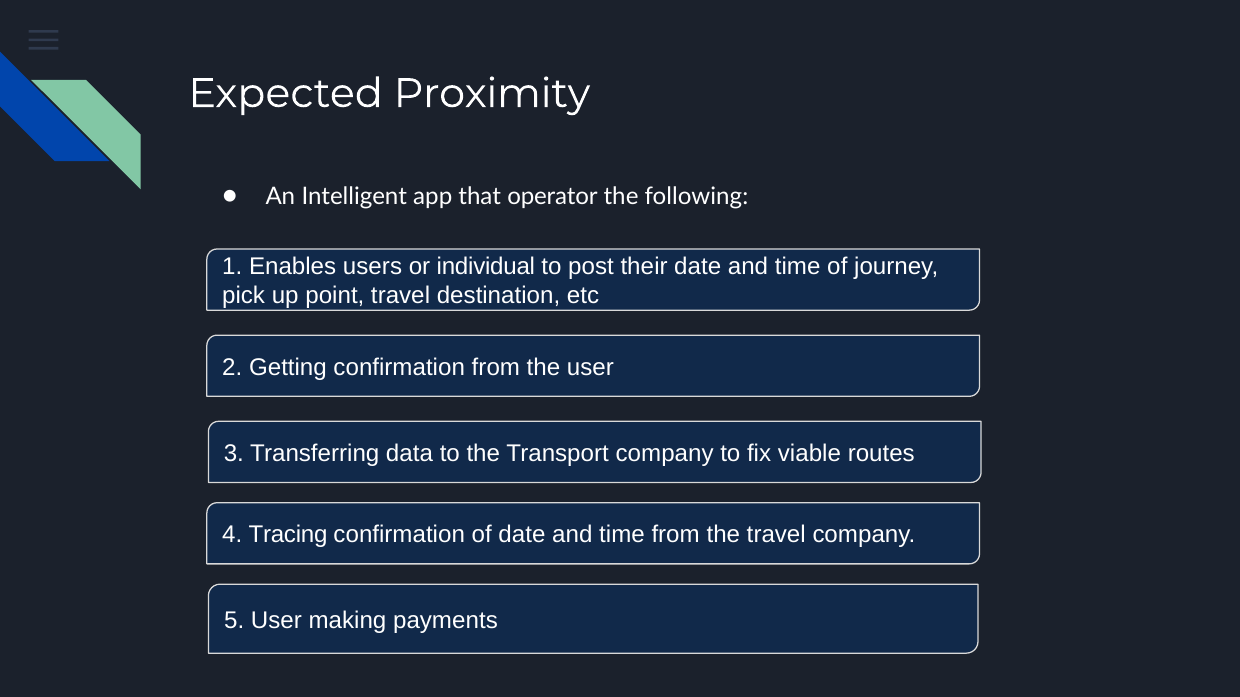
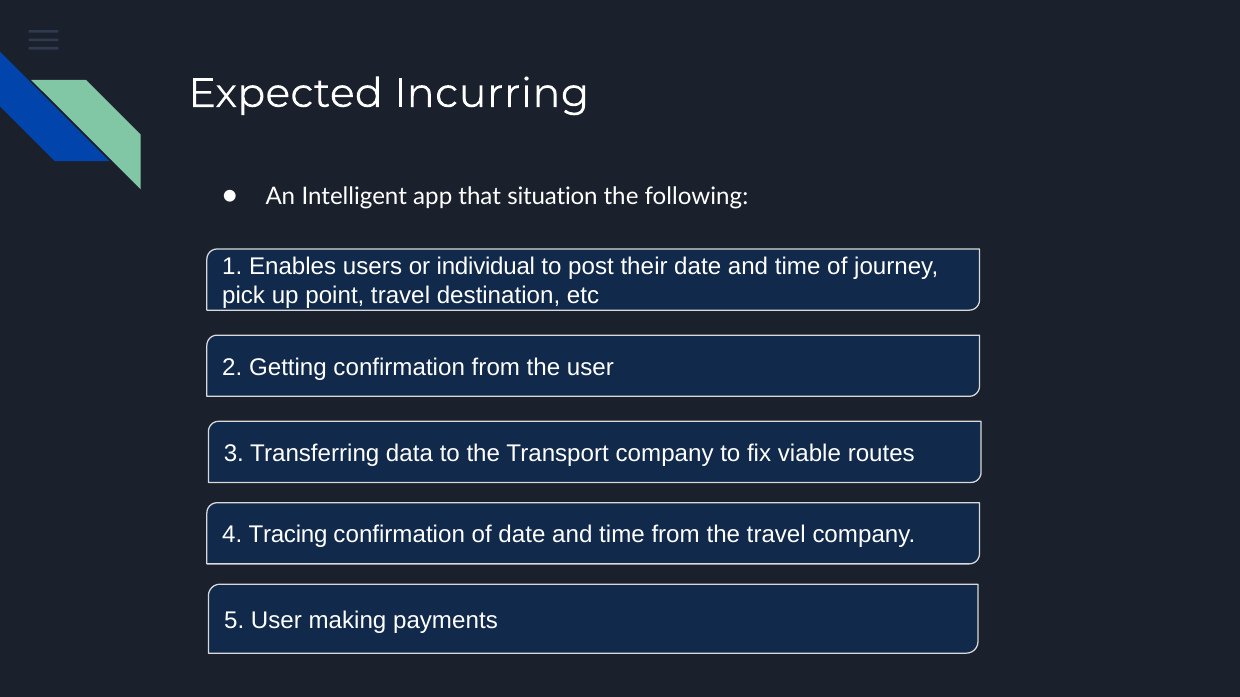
Proximity: Proximity -> Incurring (491, 94)
operator: operator -> situation (552, 196)
